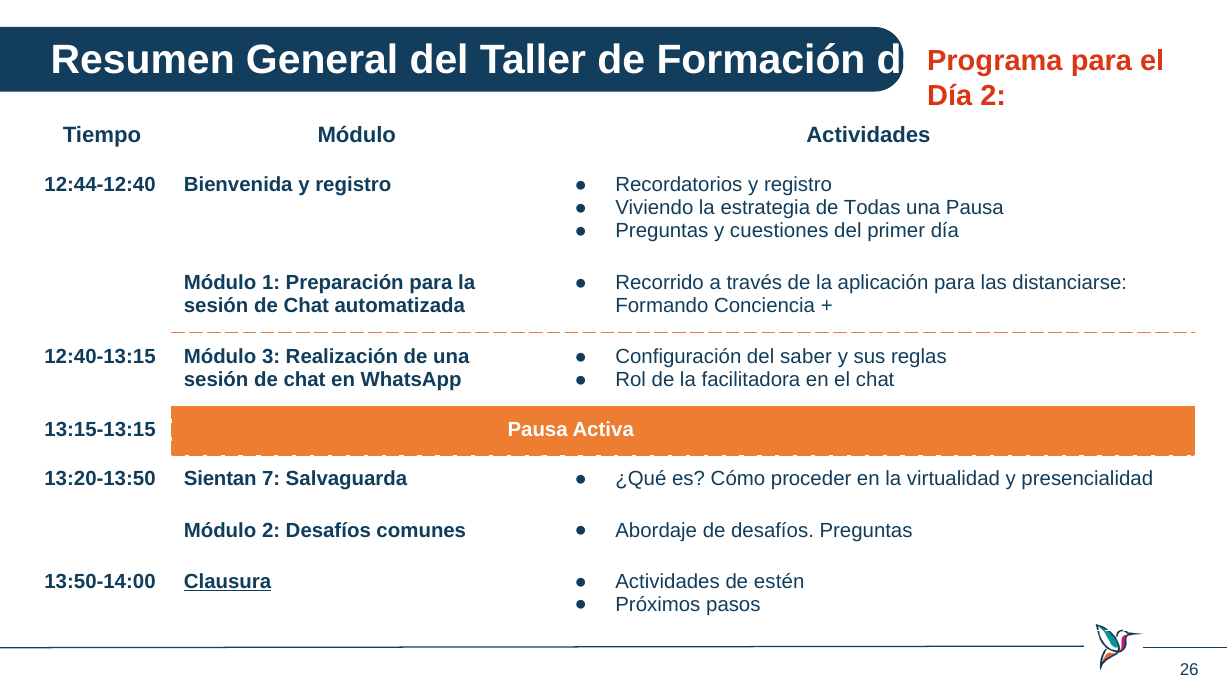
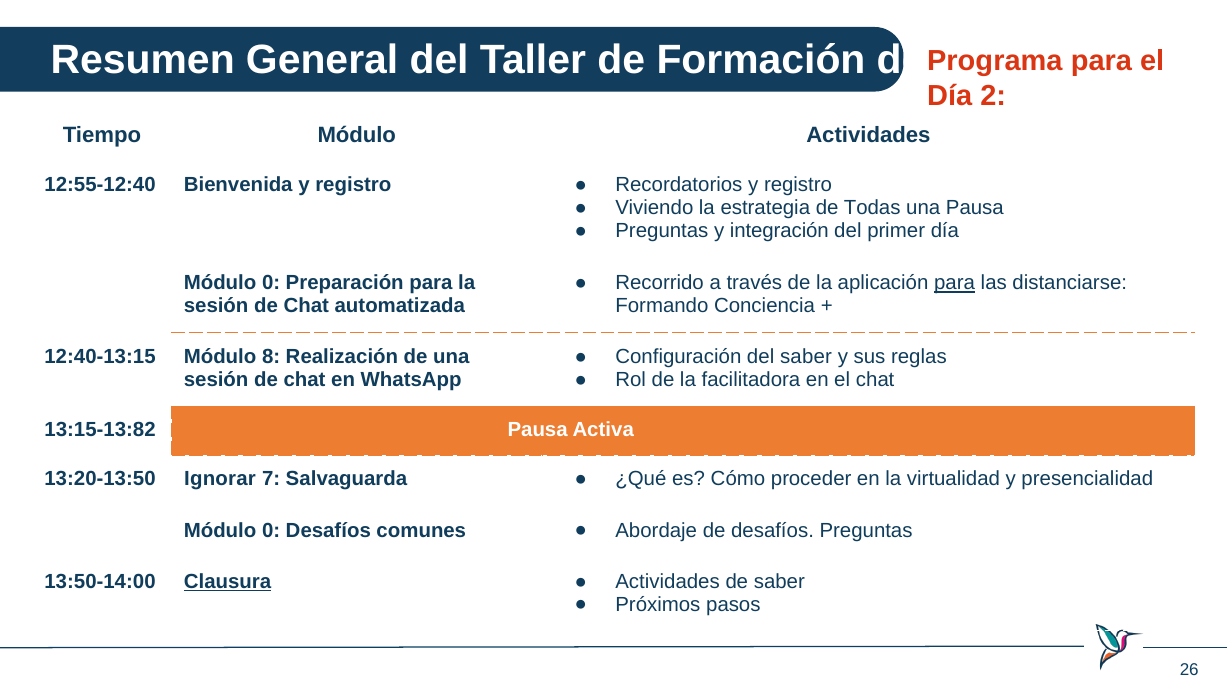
12:44-12:40: 12:44-12:40 -> 12:55-12:40 (100, 185)
cuestiones: cuestiones -> integración (779, 231)
para underline: none -> present (955, 283)
1: 1 -> 0 (271, 283)
3: 3 -> 8 (271, 357)
13:15-13:15: 13:15-13:15 -> 13:15-13:82 (100, 430)
Sientan: Sientan -> Ignorar (220, 479)
2: 2 -> 0 (271, 530)
de estén: estén -> saber (779, 582)
